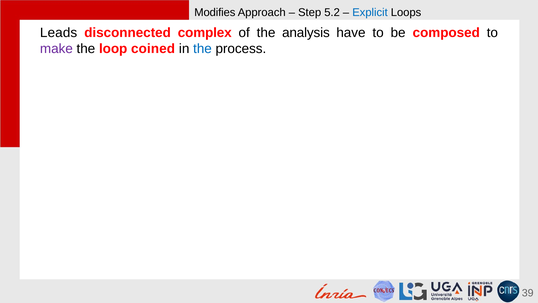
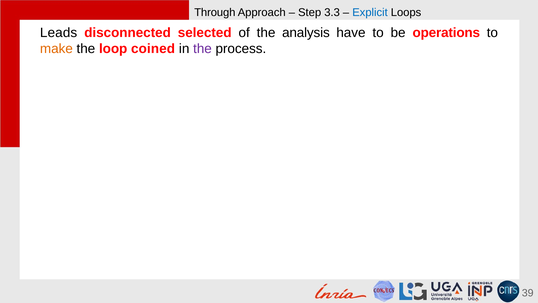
Modifies: Modifies -> Through (215, 12)
5.2: 5.2 -> 3.3 (332, 12)
complex: complex -> selected (205, 33)
composed: composed -> operations (446, 33)
make colour: purple -> orange (56, 49)
the colour: blue -> purple (202, 49)
